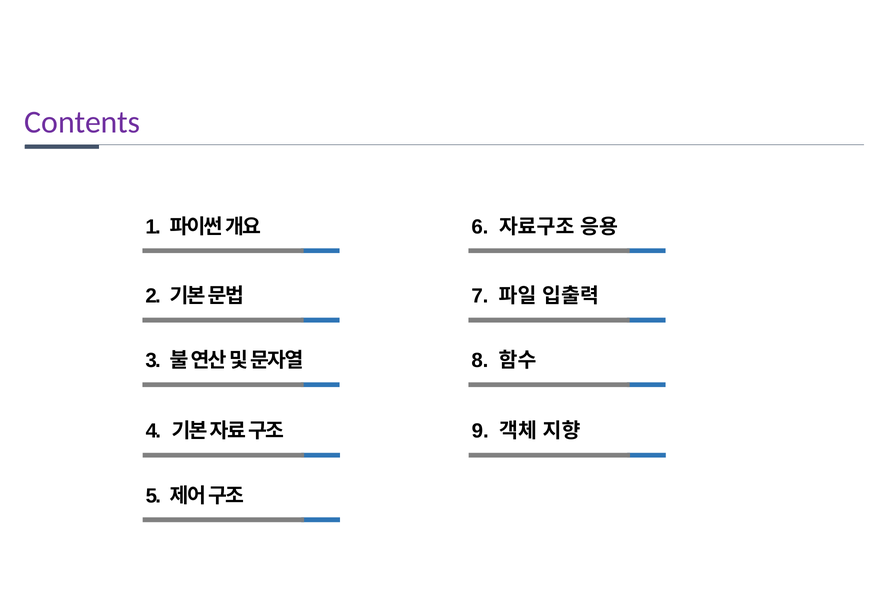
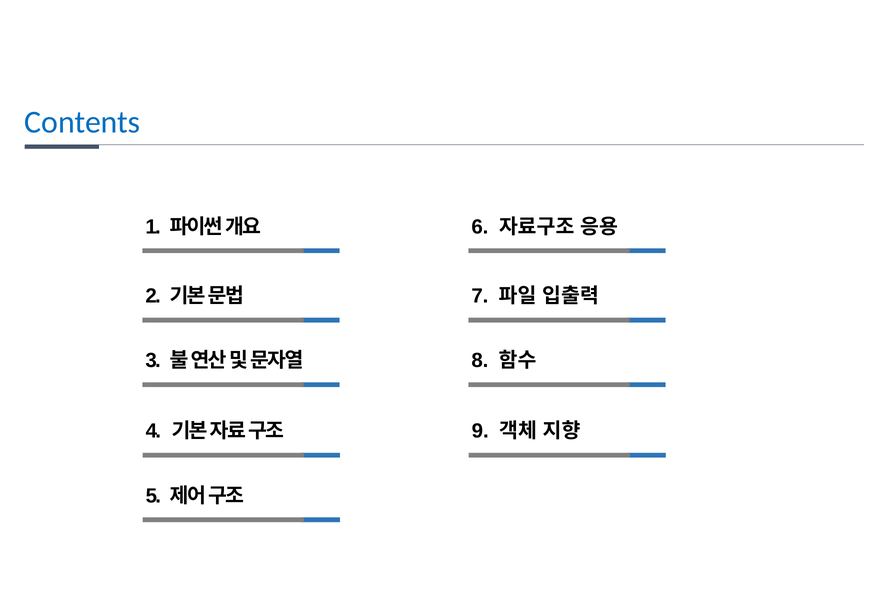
Contents colour: purple -> blue (82, 122)
